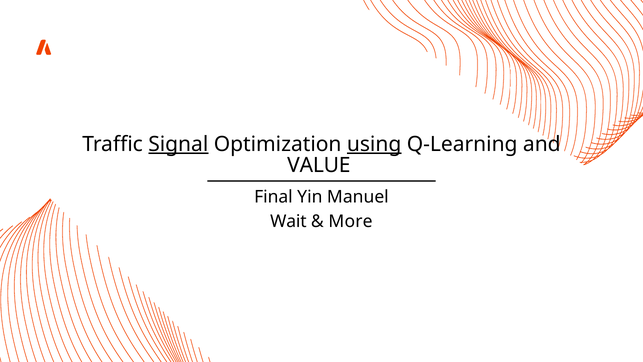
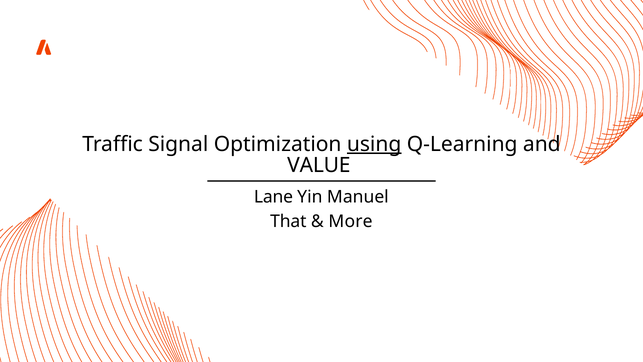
Signal underline: present -> none (178, 144)
Final: Final -> Lane (274, 197)
Wait: Wait -> That (288, 221)
